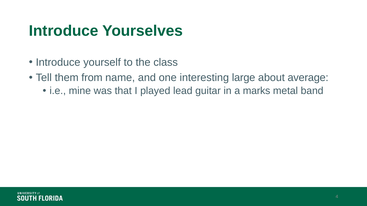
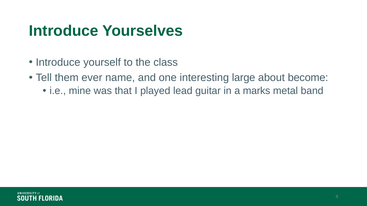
from: from -> ever (92, 78)
average: average -> become (308, 78)
